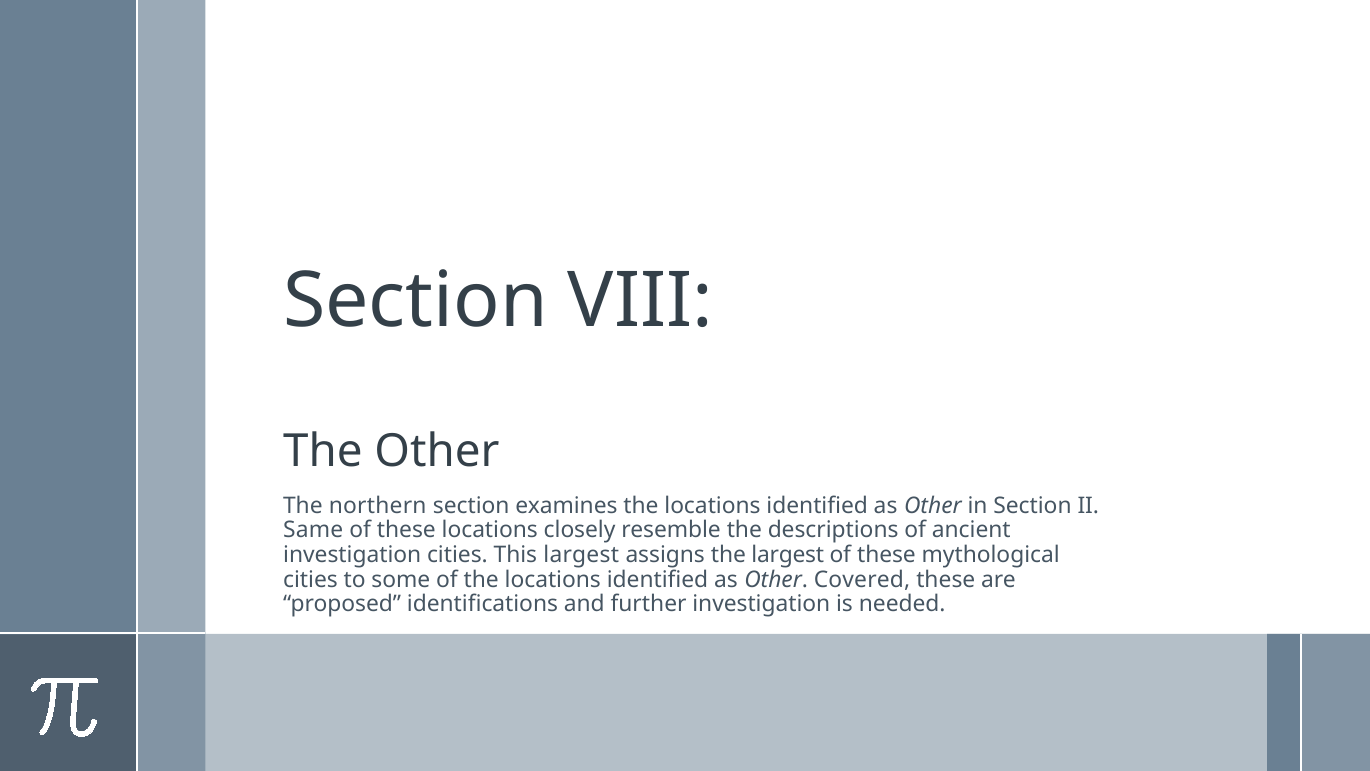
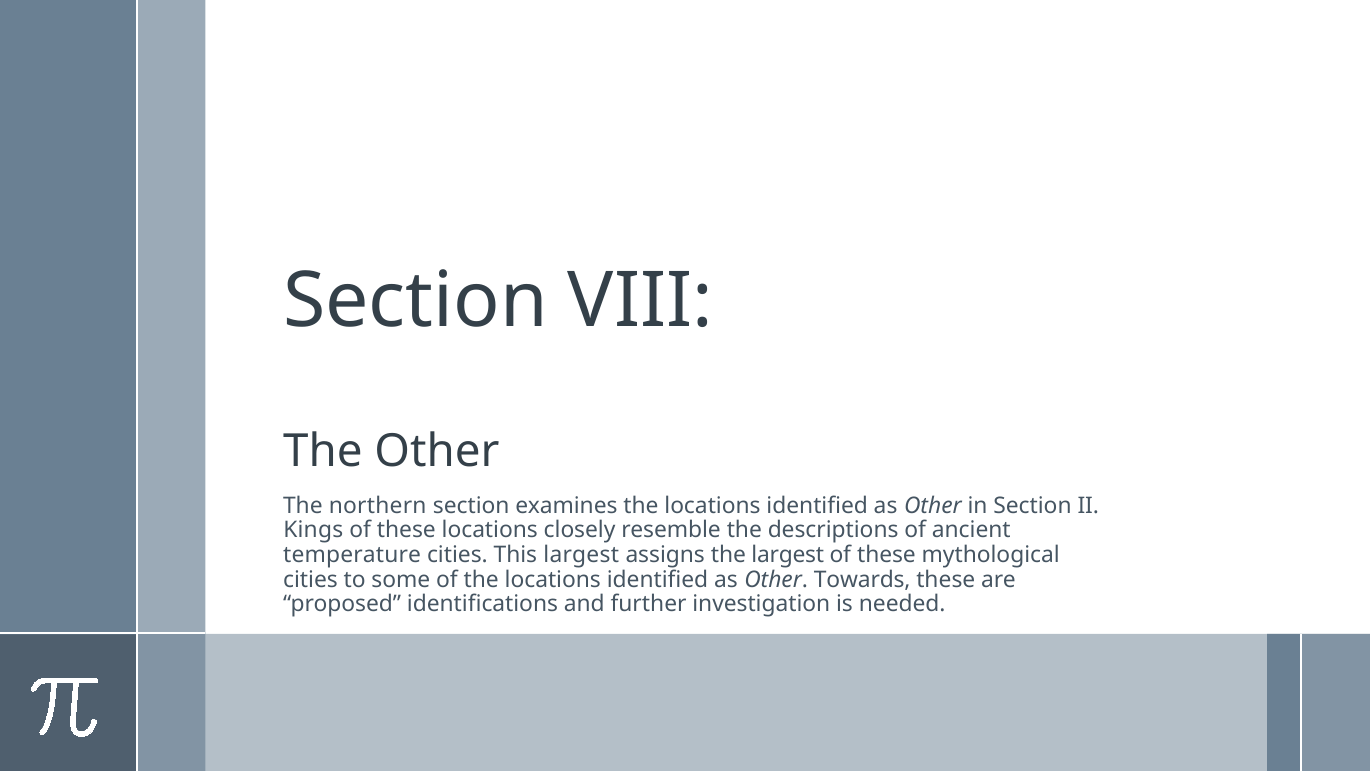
Same: Same -> Kings (313, 530)
investigation: investigation -> temperature (352, 555)
Covered: Covered -> Towards (862, 579)
